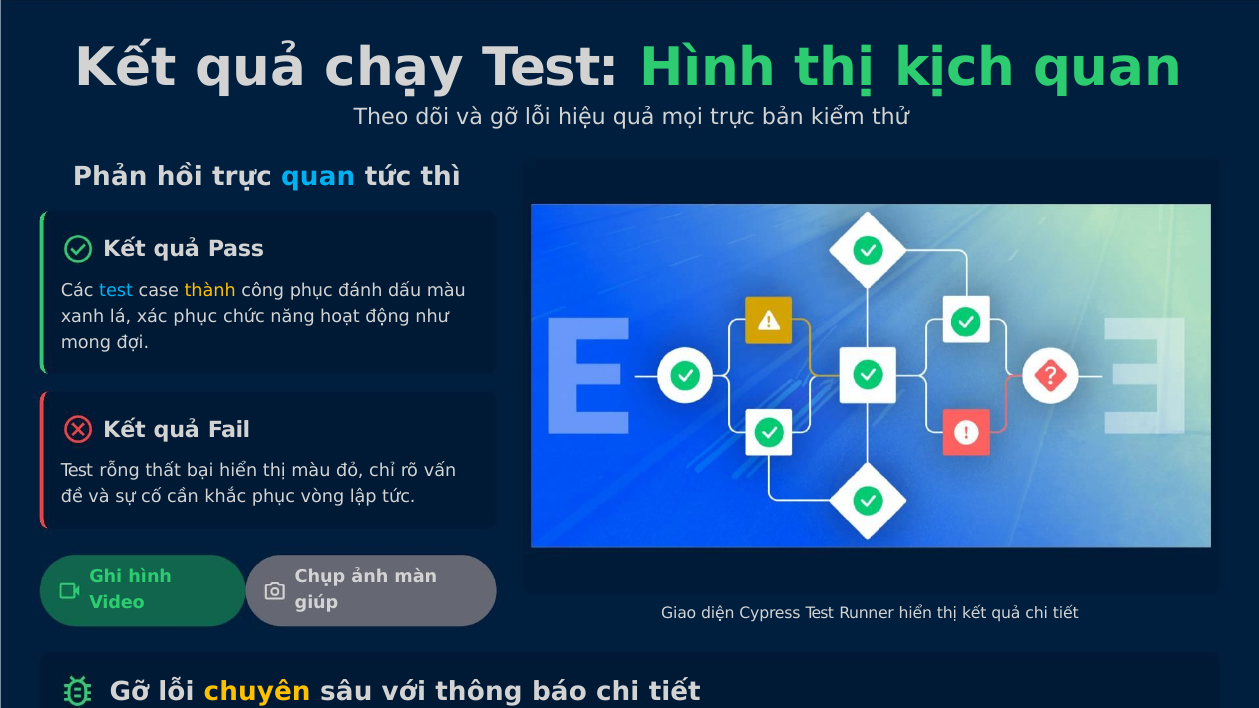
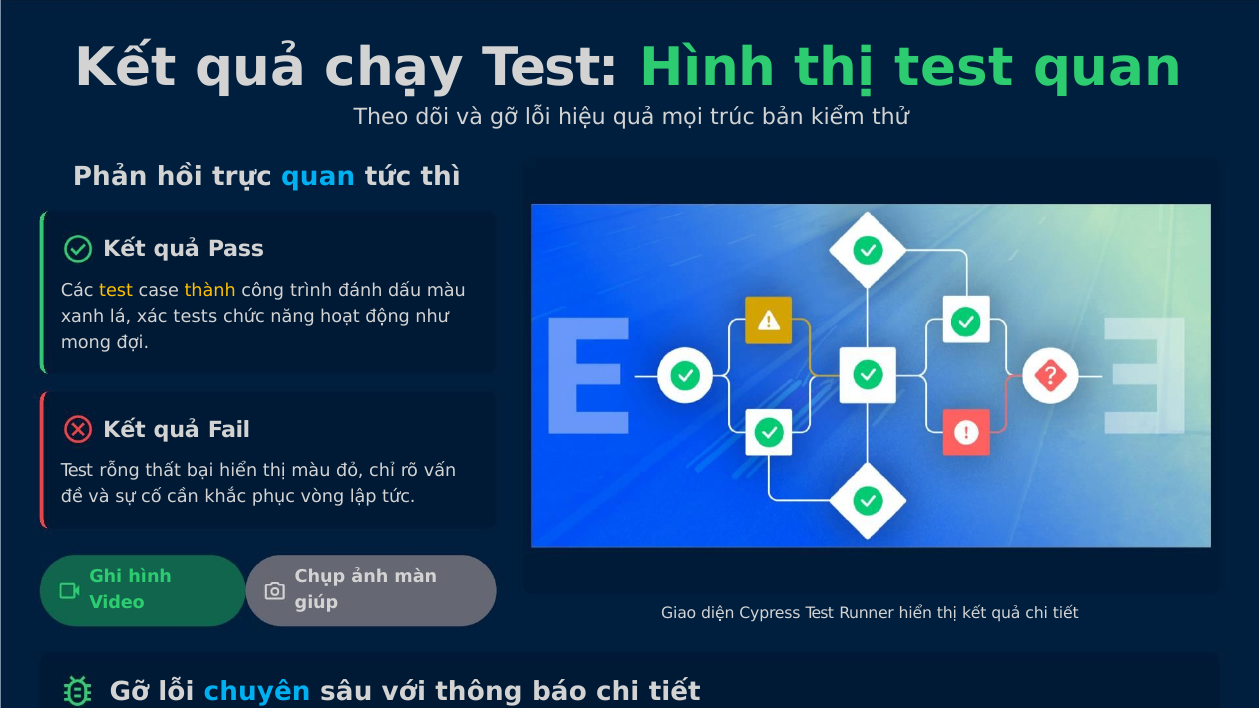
thị kịch: kịch -> test (954, 68)
mọi trực: trực -> trúc (732, 117)
test colour: light blue -> yellow (116, 291)
công phục: phục -> trình (311, 291)
xác phục: phục -> tests (195, 317)
chuyên colour: yellow -> light blue (257, 692)
